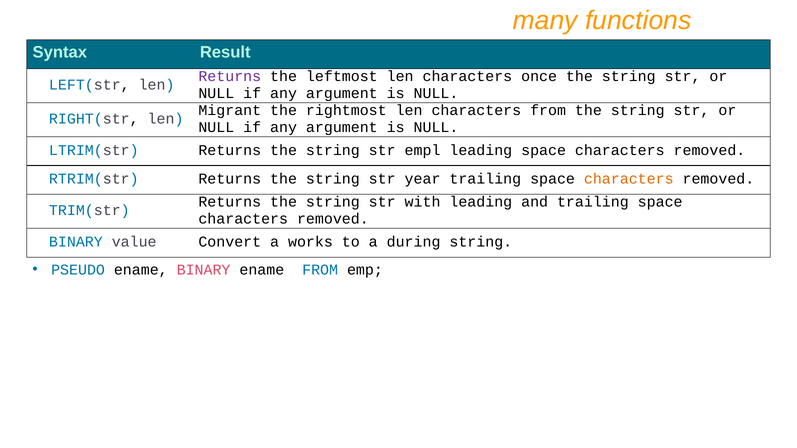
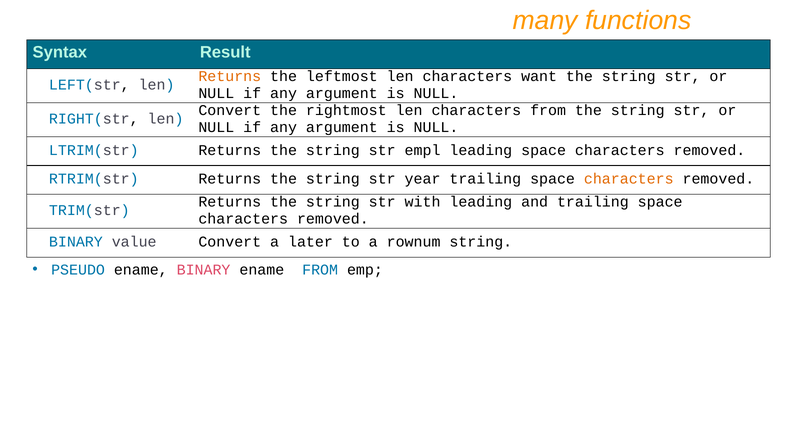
Returns colour: purple -> orange (230, 76)
once: once -> want (539, 76)
Migrant: Migrant -> Convert (230, 110)
works: works -> later (310, 242)
during: during -> rownum (414, 242)
